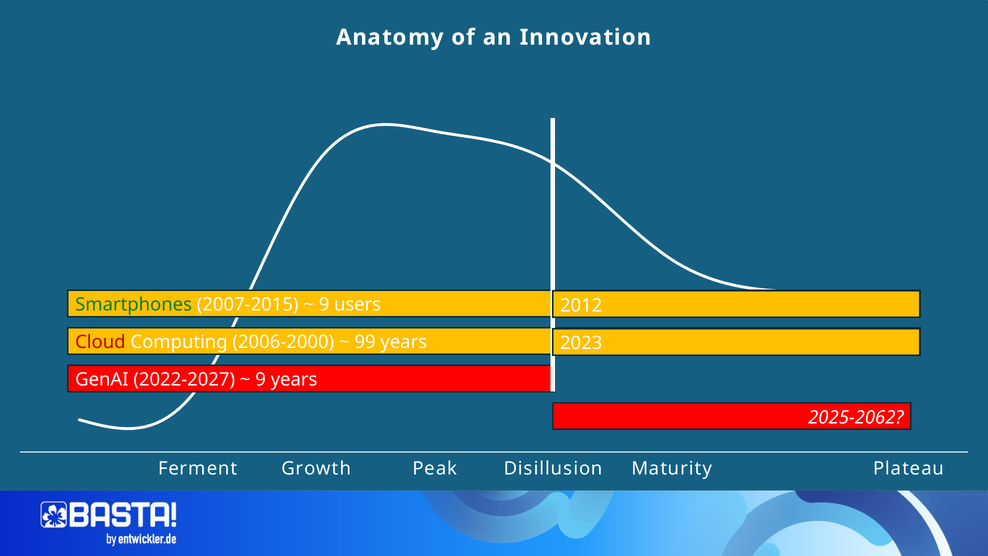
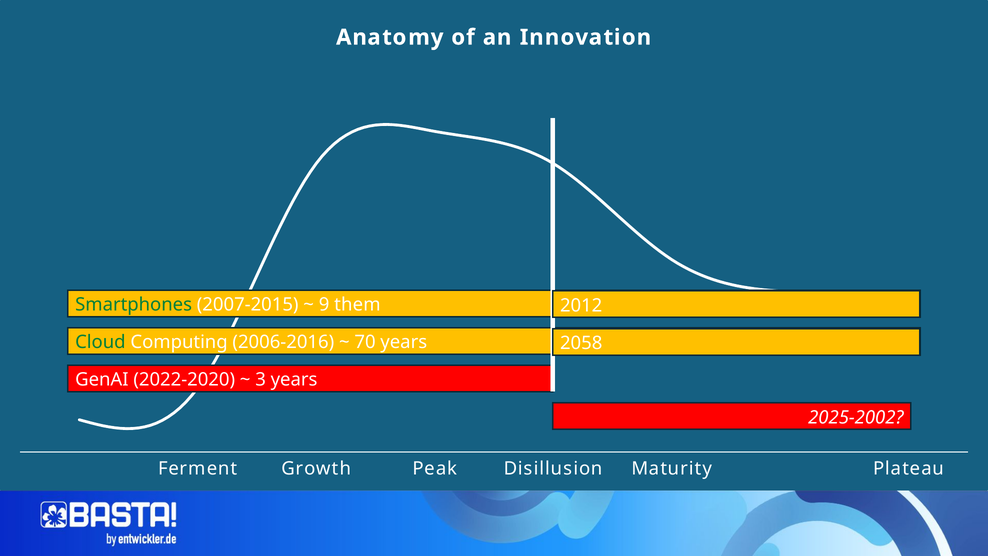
users: users -> them (357, 305)
Cloud colour: red -> green (100, 342)
2006-2000: 2006-2000 -> 2006-2016 (283, 342)
99: 99 -> 70 (365, 342)
2023: 2023 -> 2058 (581, 343)
2022-2027: 2022-2027 -> 2022-2020 (184, 379)
9: 9 -> 3 (261, 379)
2025-2062: 2025-2062 -> 2025-2002 (856, 417)
